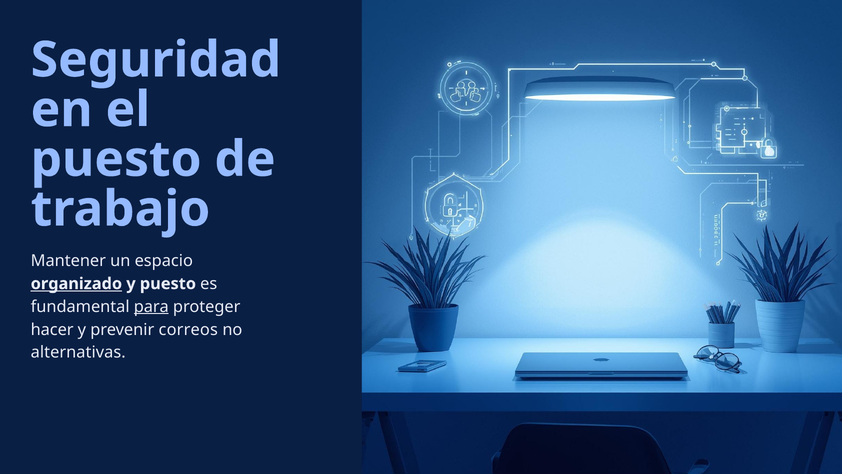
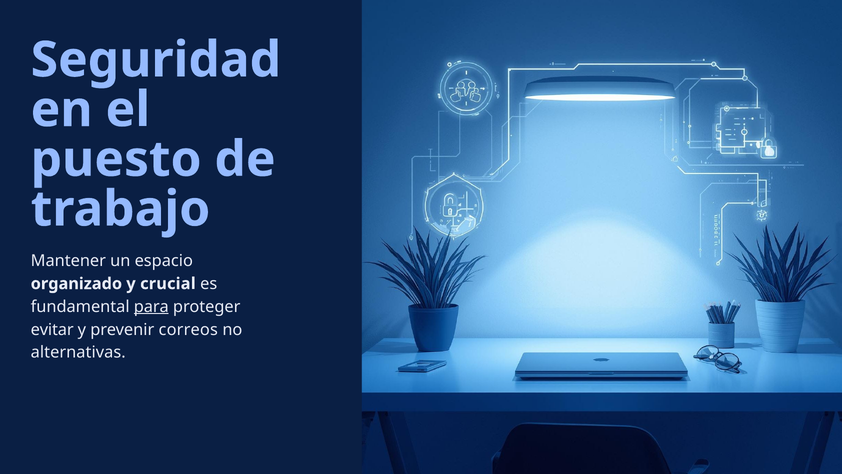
organizado underline: present -> none (76, 284)
y puesto: puesto -> crucial (168, 284)
hacer: hacer -> evitar (52, 329)
